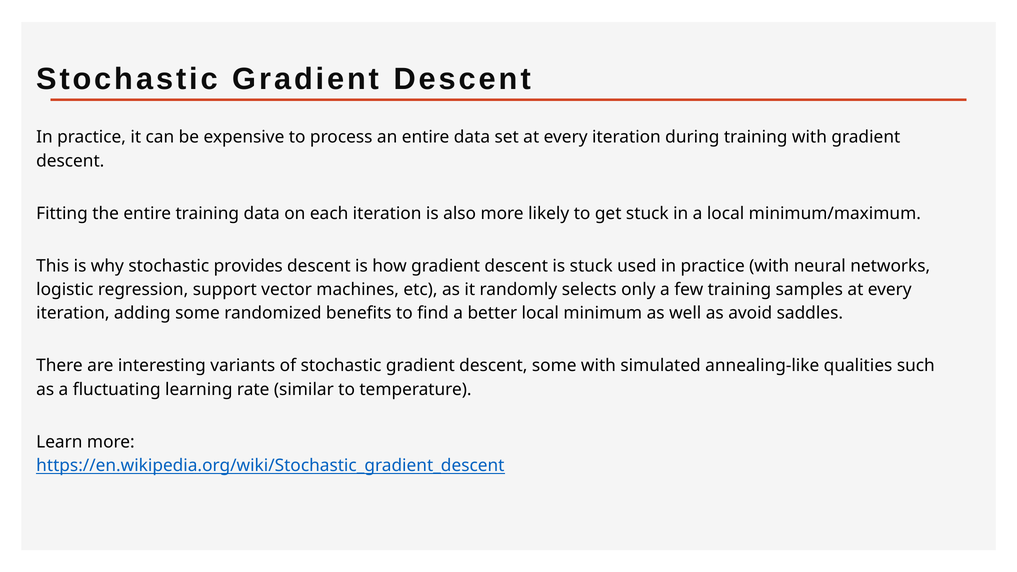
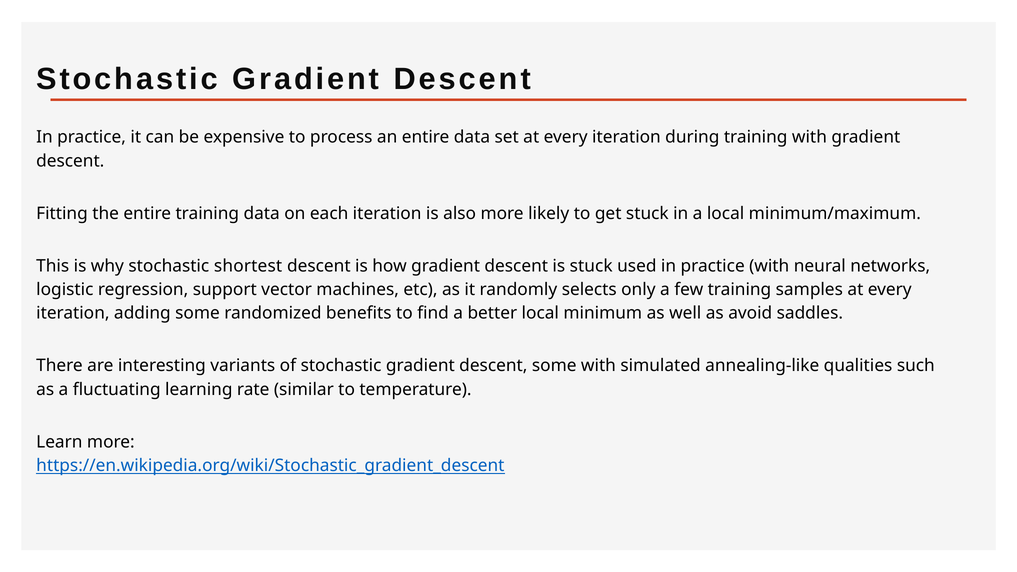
provides: provides -> shortest (248, 266)
